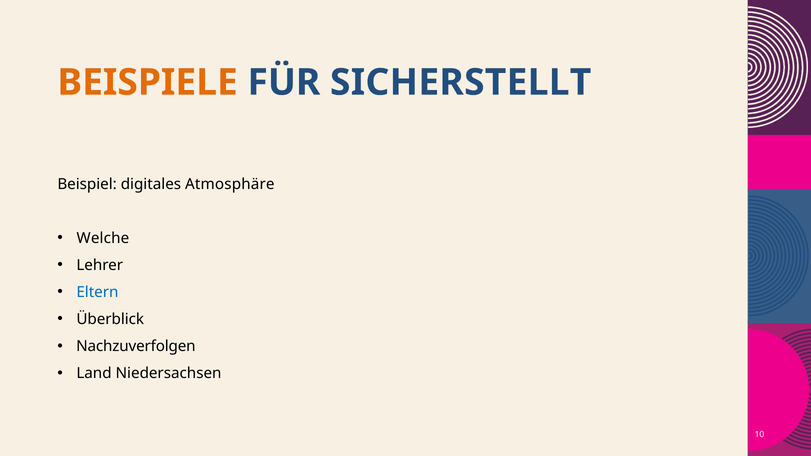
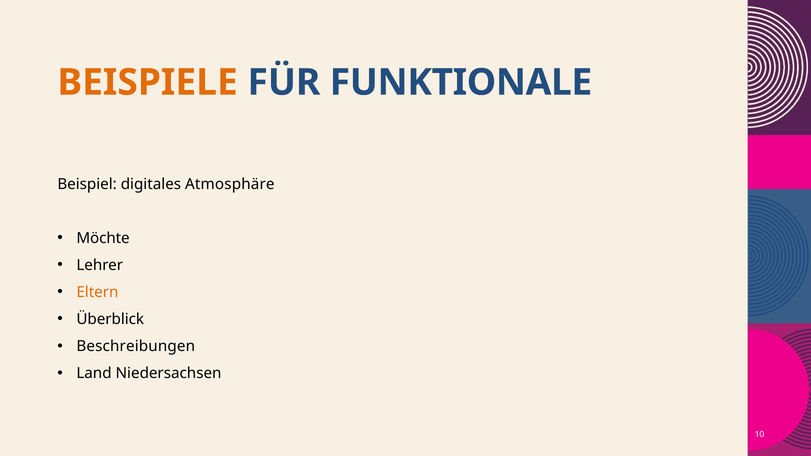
SICHERSTELLT: SICHERSTELLT -> FUNKTIONALE (461, 82)
Welche: Welche -> Möchte (103, 238)
Eltern colour: blue -> orange (97, 292)
Nachzuverfolgen: Nachzuverfolgen -> Beschreibungen (136, 346)
